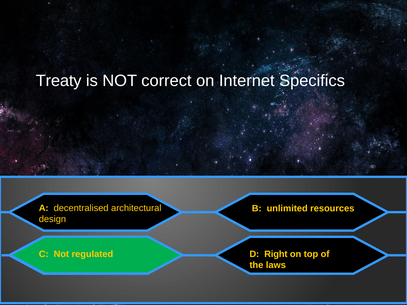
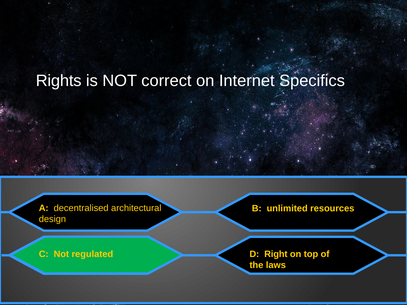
Treaty: Treaty -> Rights (59, 81)
